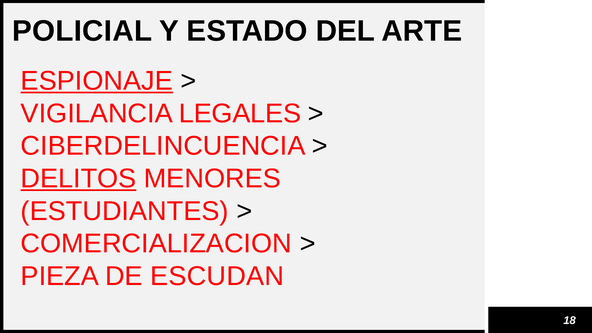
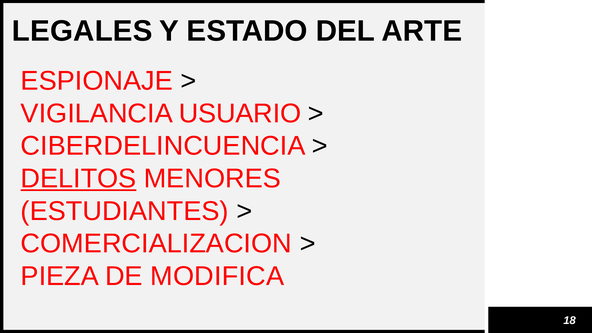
POLICIAL: POLICIAL -> LEGALES (82, 31)
ESPIONAJE underline: present -> none (97, 81)
LEGALES: LEGALES -> USUARIO (240, 113)
ESCUDAN: ESCUDAN -> MODIFICA (217, 276)
